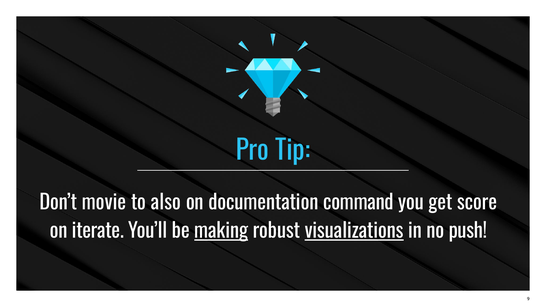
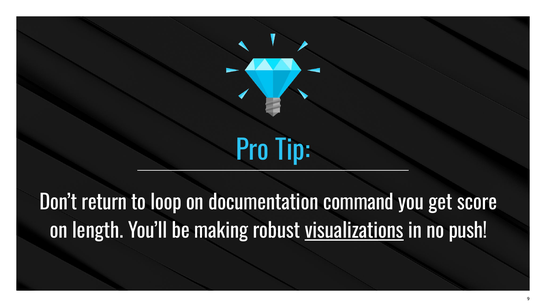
movie: movie -> return (104, 203)
also: also -> loop (166, 203)
iterate: iterate -> length (98, 231)
making underline: present -> none (221, 231)
